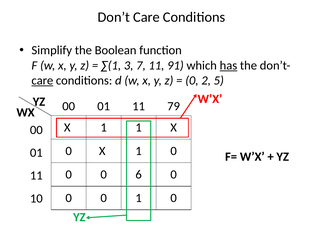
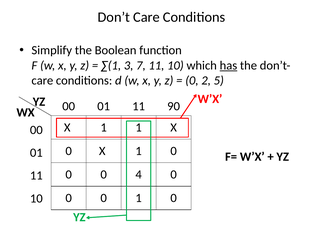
7 11 91: 91 -> 10 (175, 65)
care underline: present -> none (42, 80)
79: 79 -> 90 (174, 106)
6: 6 -> 4 (139, 175)
